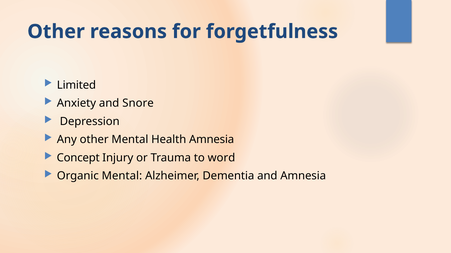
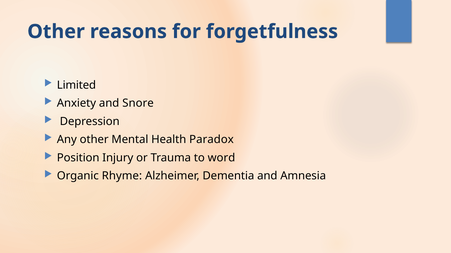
Health Amnesia: Amnesia -> Paradox (212, 140)
Concept: Concept -> Position (78, 158)
Organic Mental: Mental -> Rhyme (122, 176)
